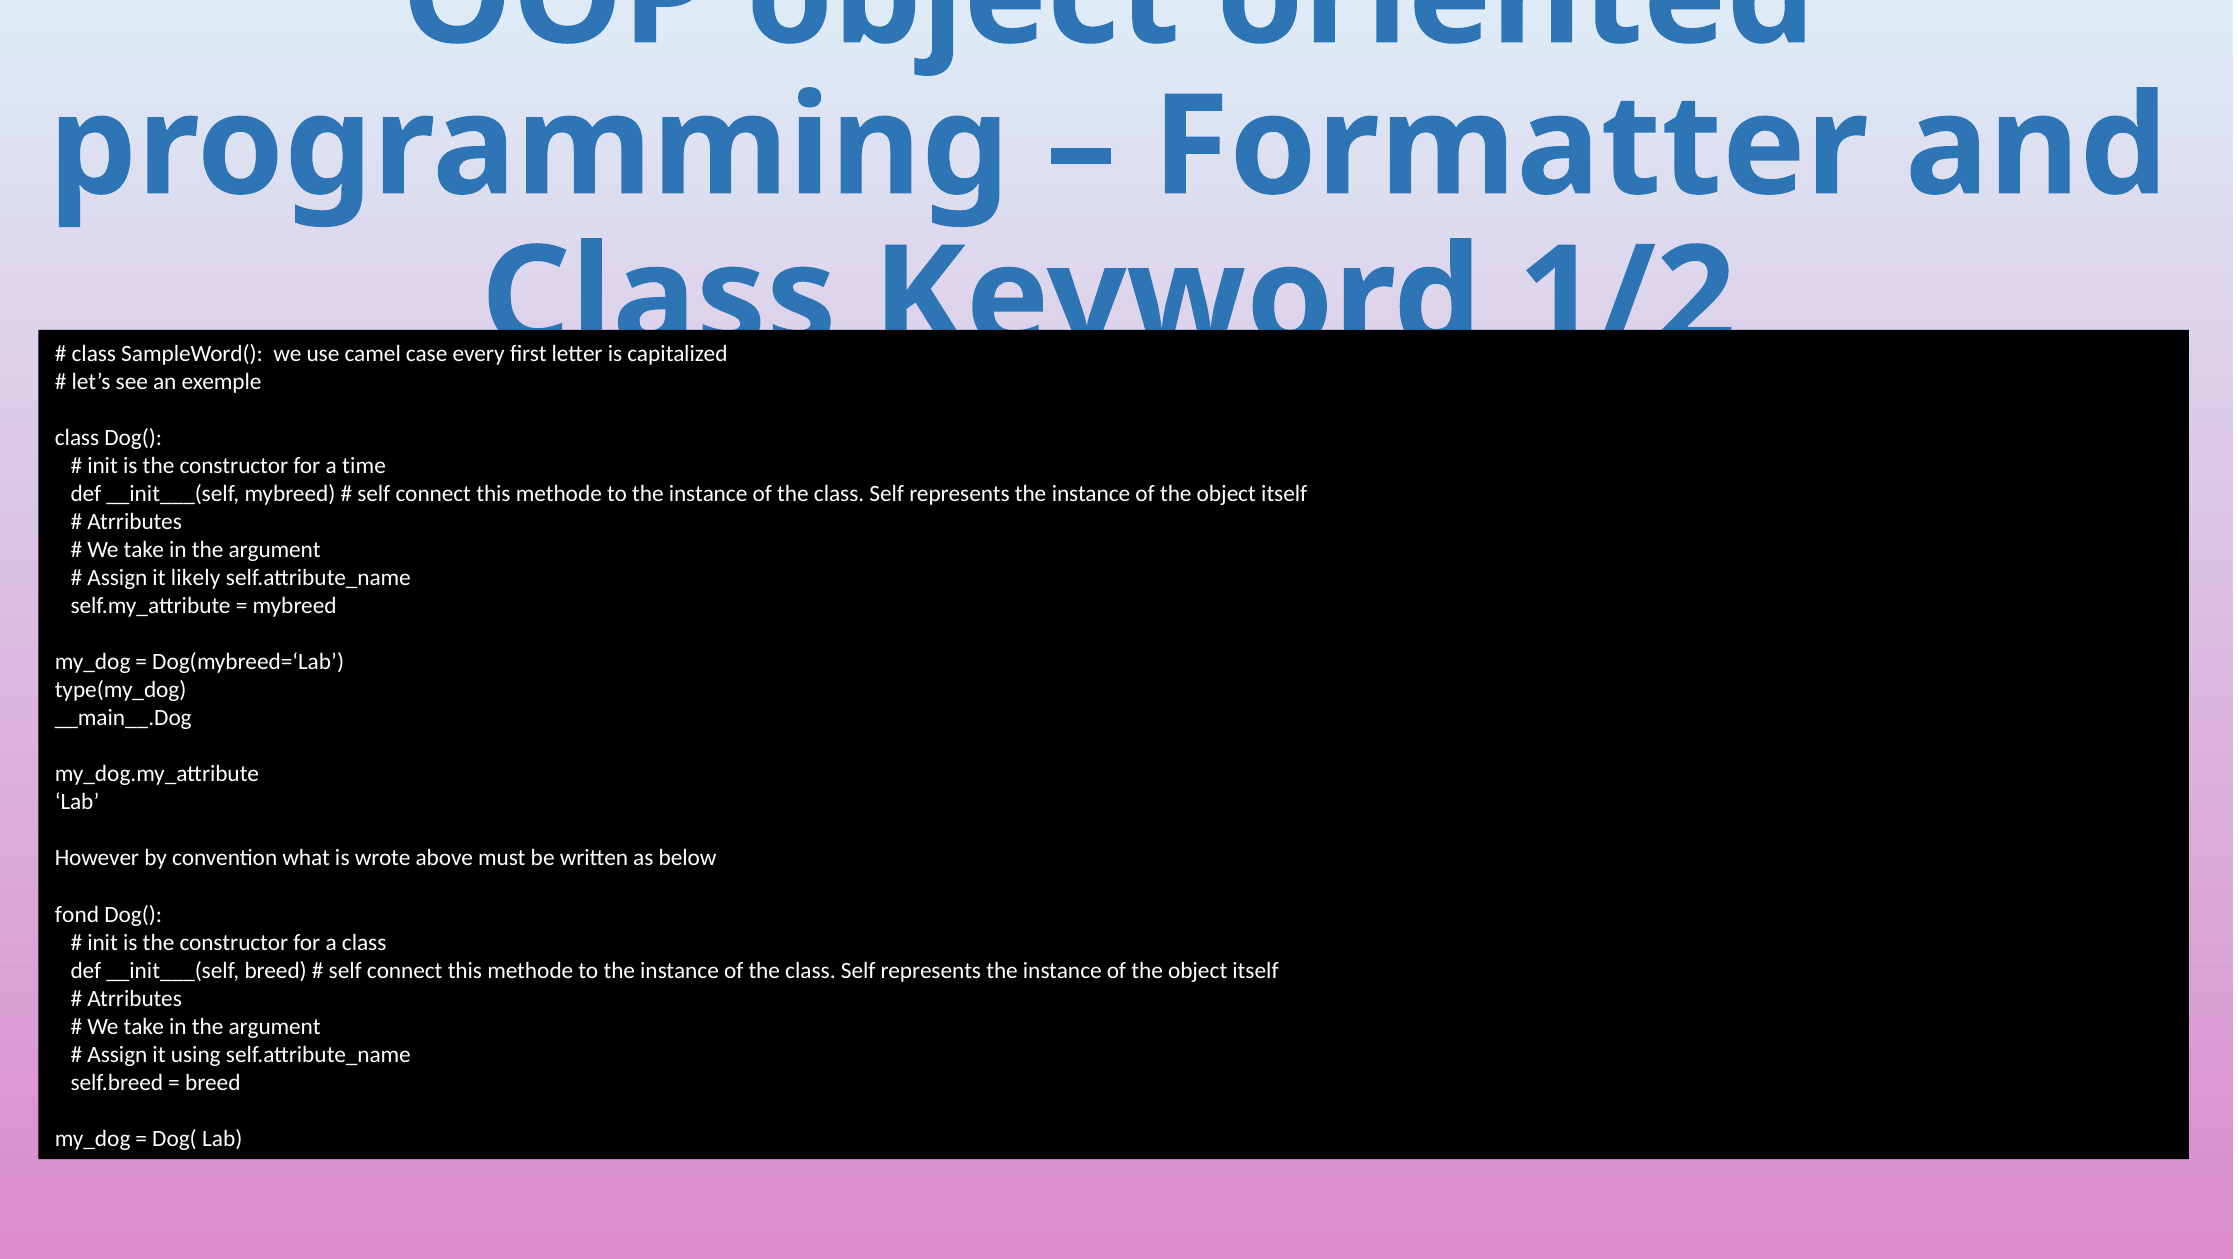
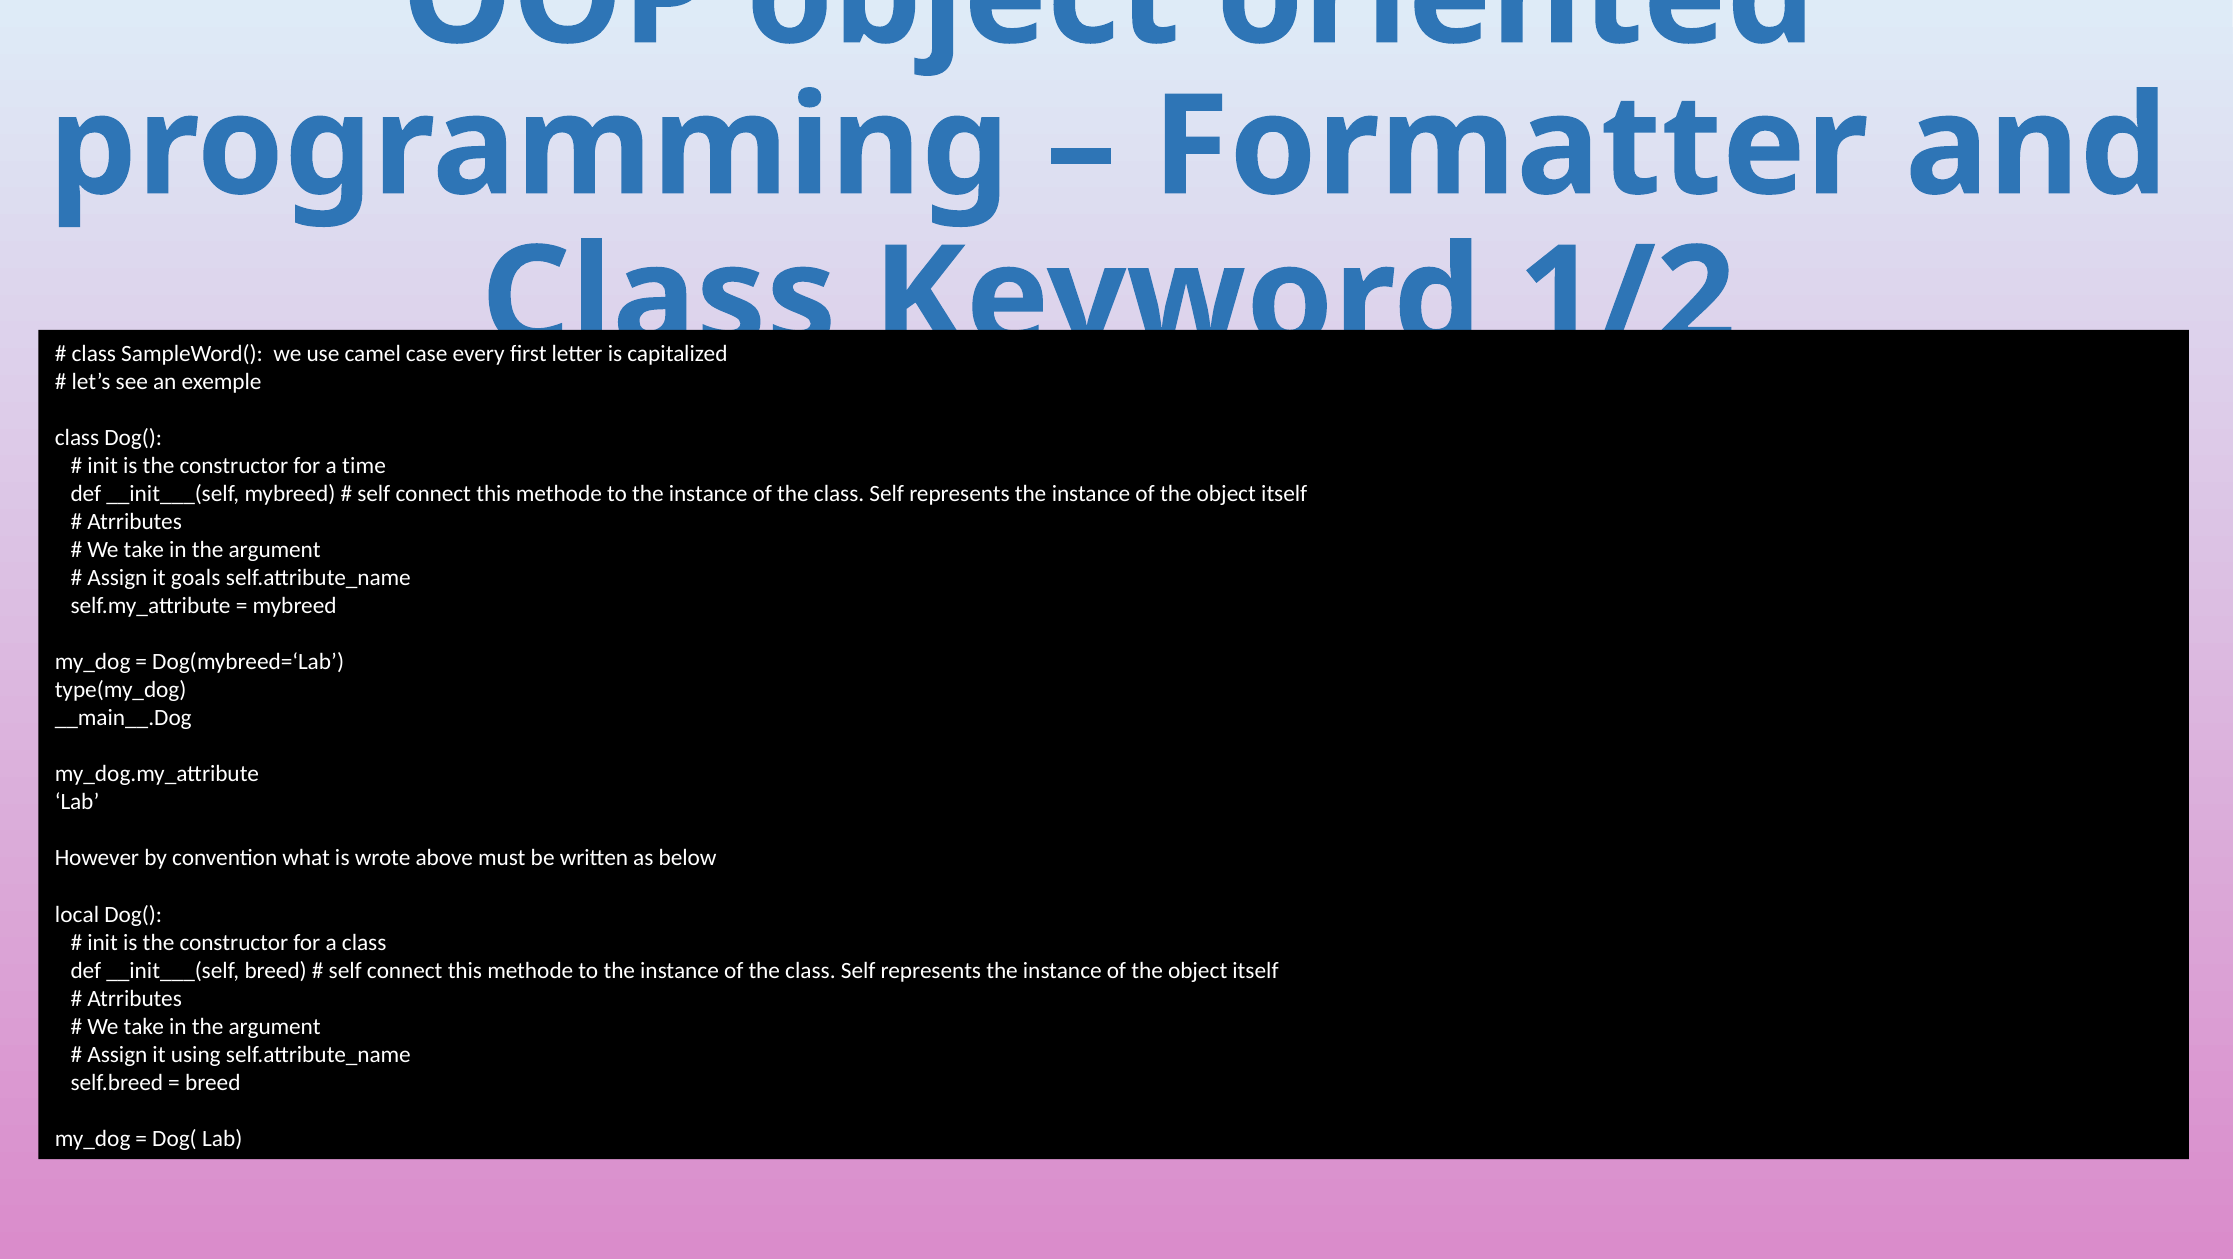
likely: likely -> goals (196, 578)
fond: fond -> local (77, 914)
